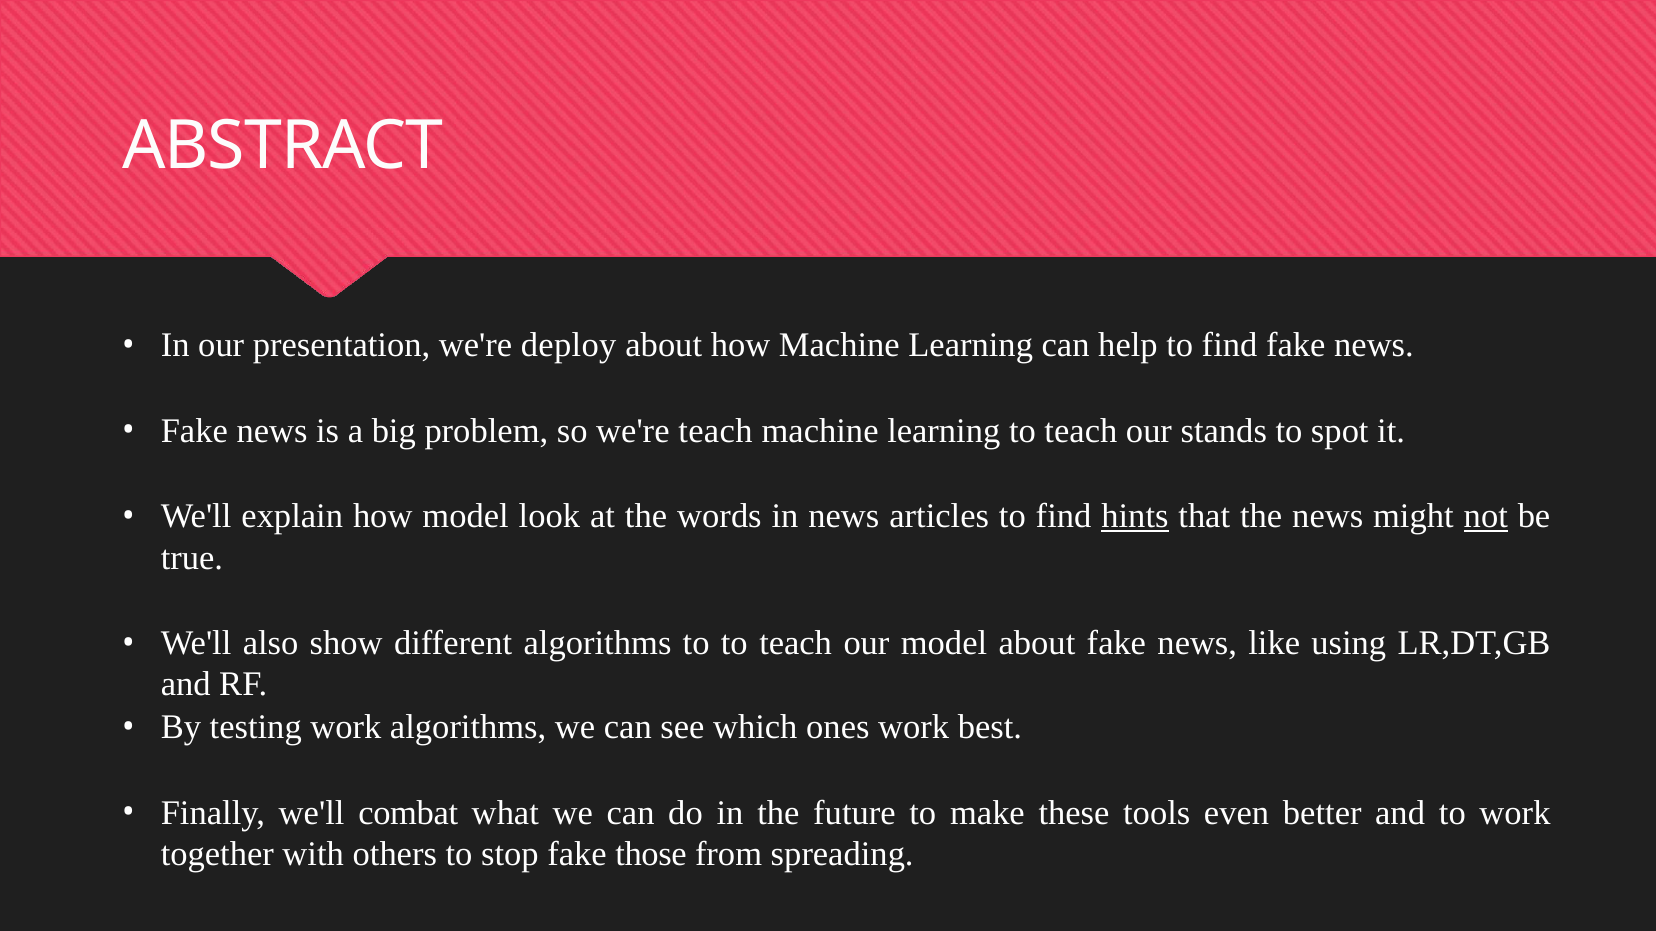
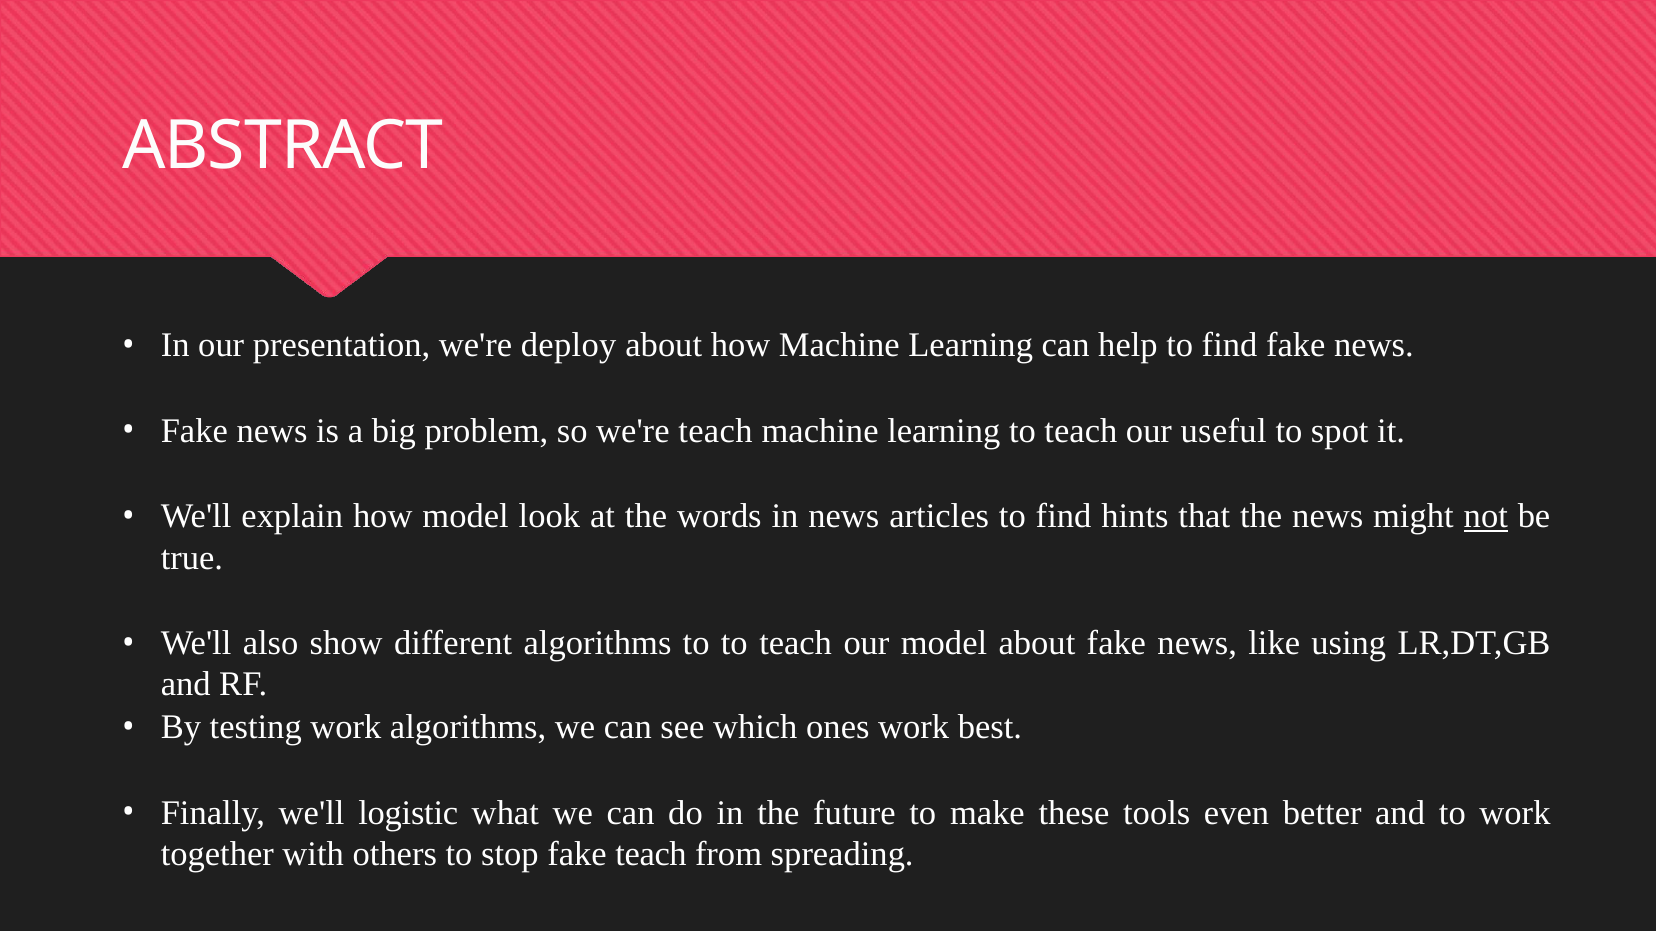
stands: stands -> useful (1224, 431)
hints underline: present -> none (1135, 517)
combat: combat -> logistic (408, 813)
fake those: those -> teach (651, 855)
